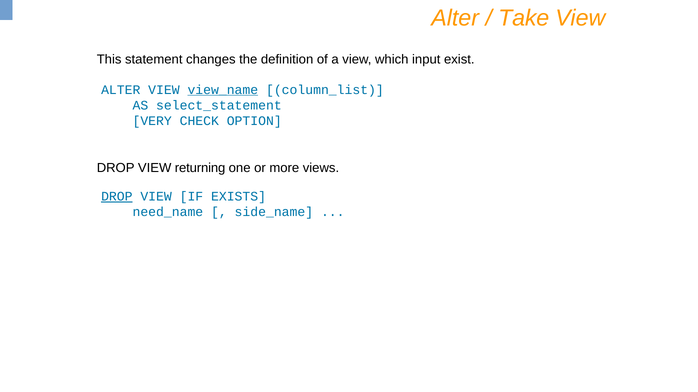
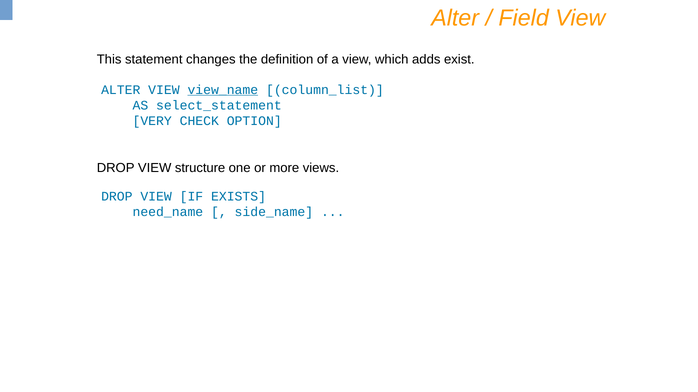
Take: Take -> Field (524, 18)
input: input -> adds (426, 59)
returning: returning -> structure (200, 168)
DROP underline: present -> none (117, 197)
